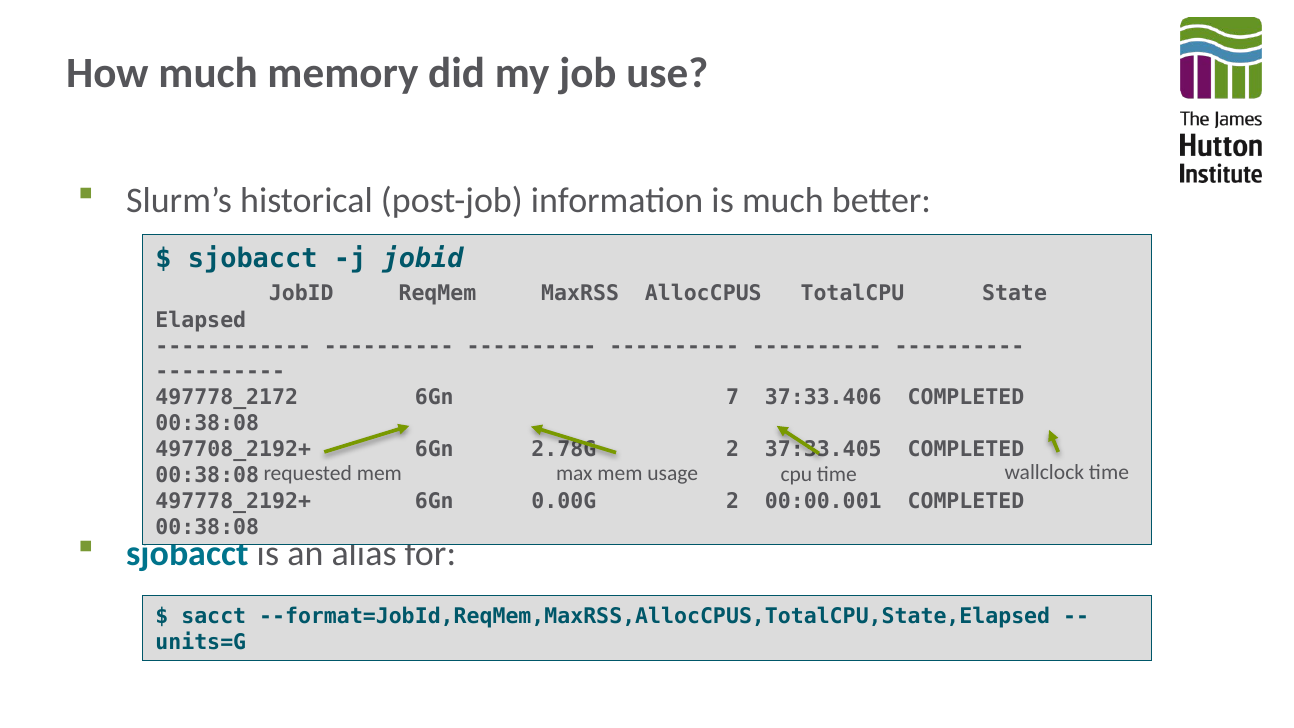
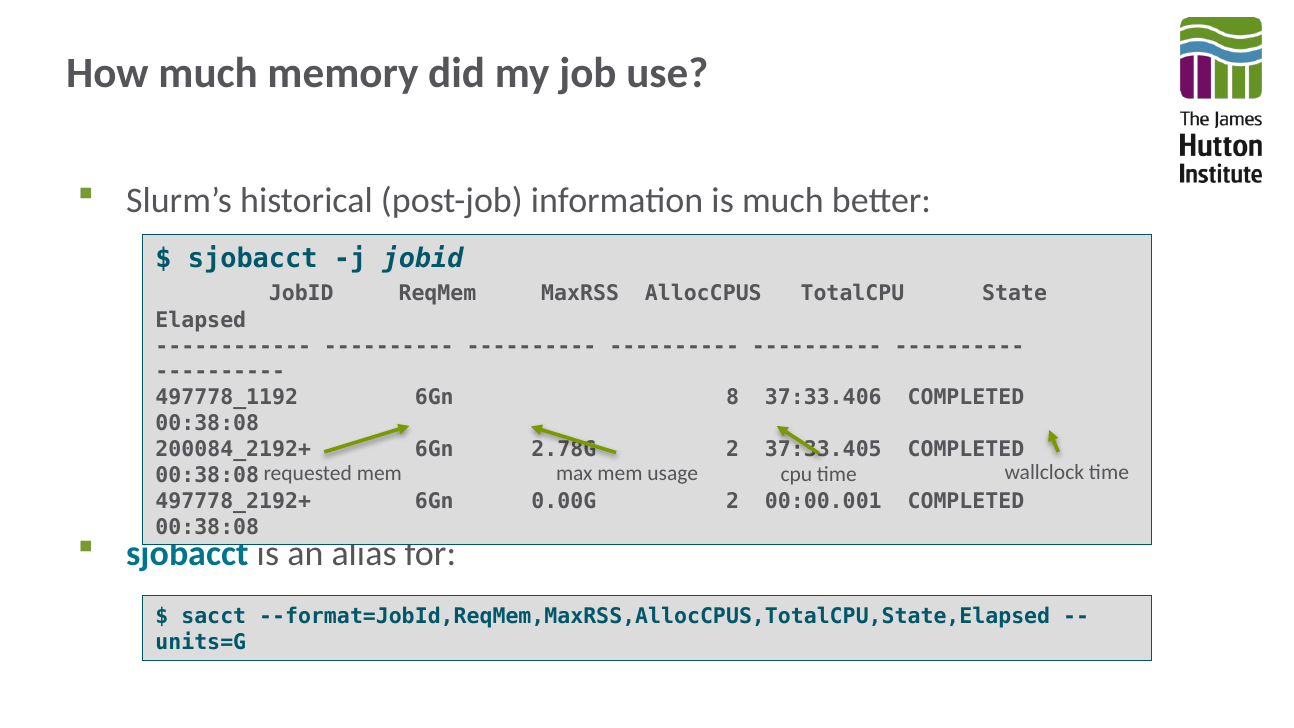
497778_2172: 497778_2172 -> 497778_1192 (227, 398)
7: 7 -> 8 (733, 398)
497708_2192+: 497708_2192+ -> 200084_2192+ (233, 449)
